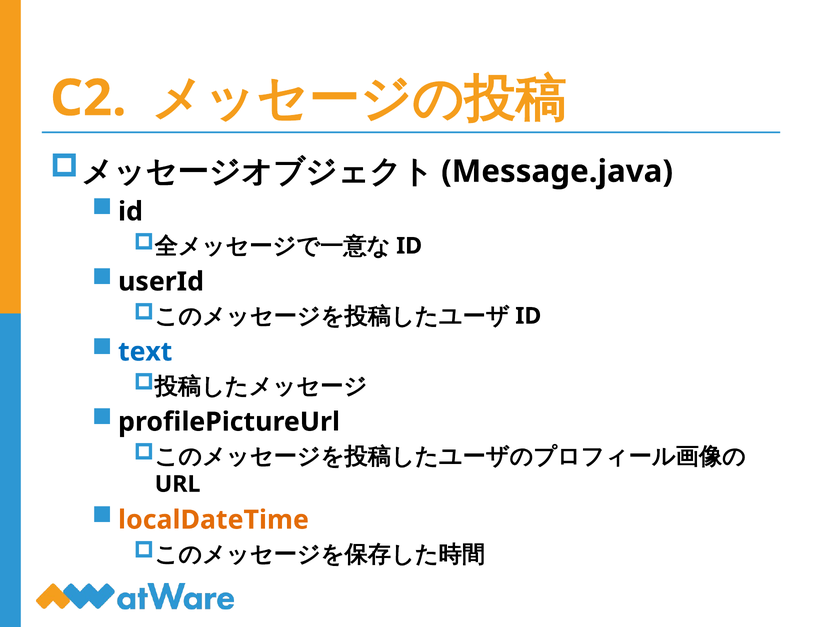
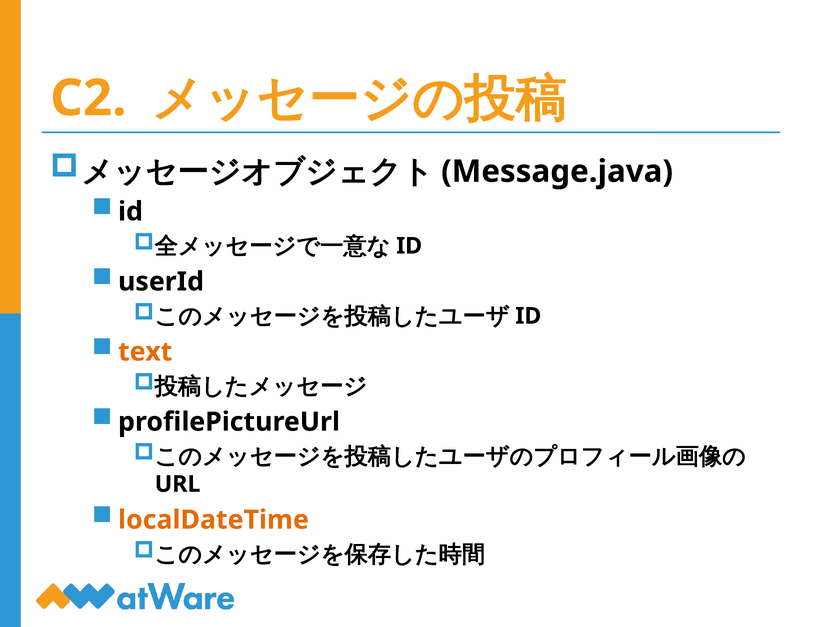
text colour: blue -> orange (145, 352)
